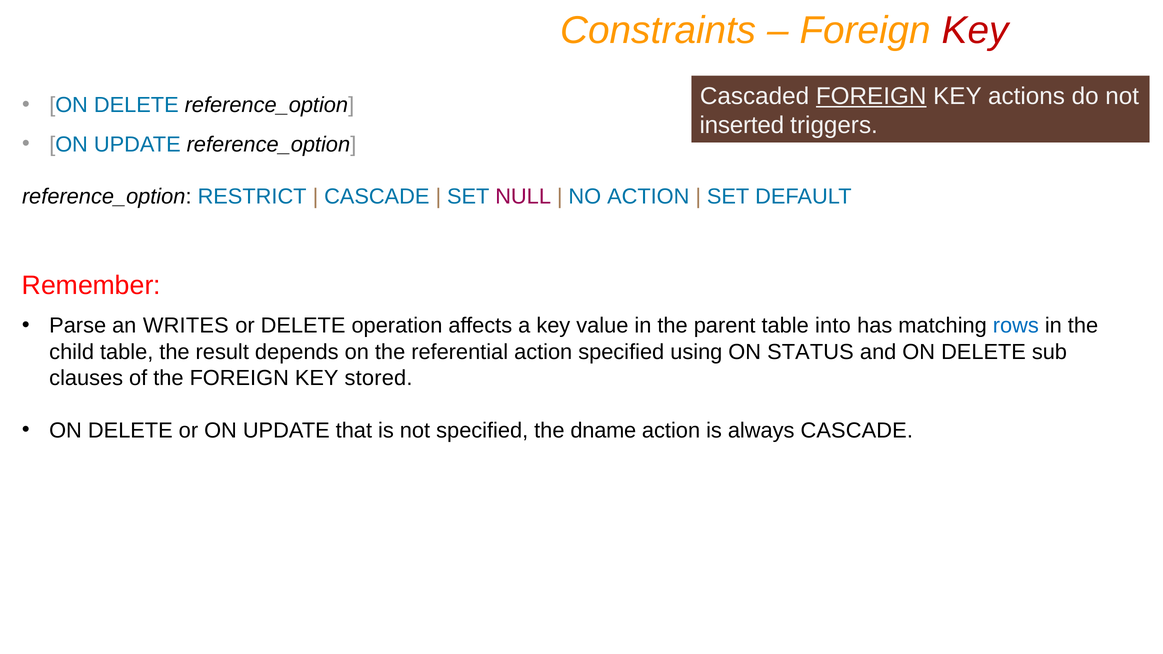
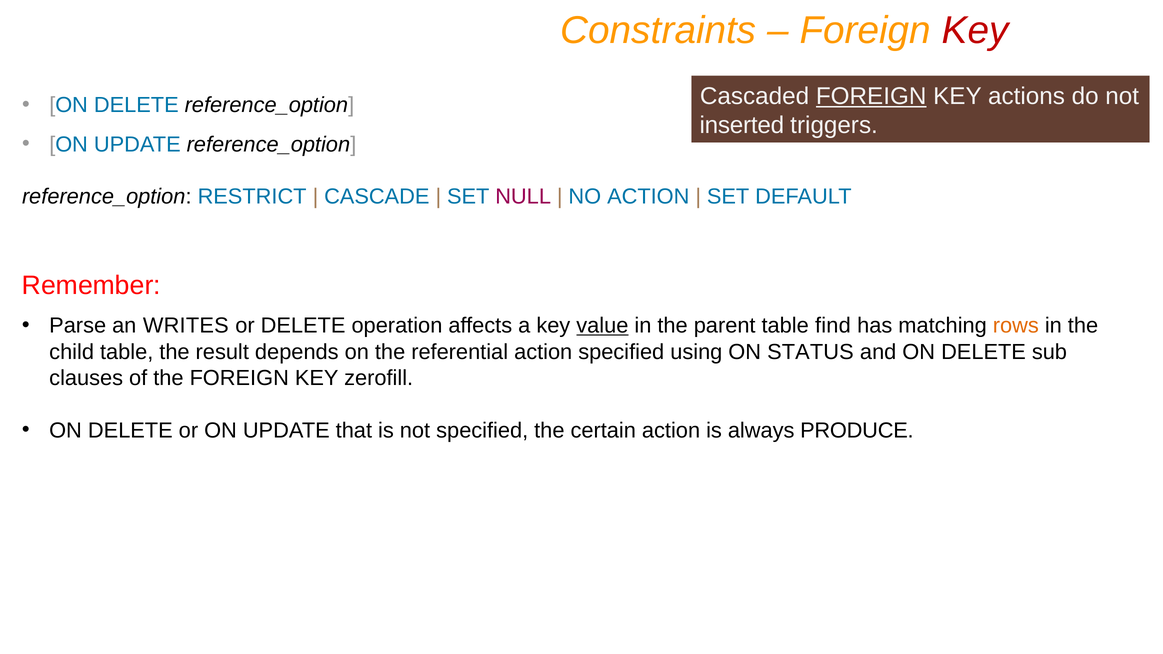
value underline: none -> present (602, 326)
into: into -> find (833, 326)
rows colour: blue -> orange (1016, 326)
stored: stored -> zerofill (379, 378)
dname: dname -> certain (603, 430)
always CASCADE: CASCADE -> PRODUCE (857, 430)
